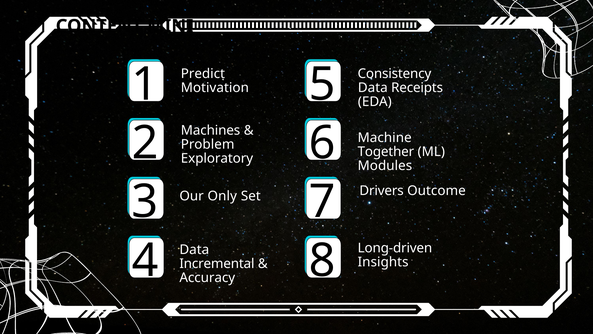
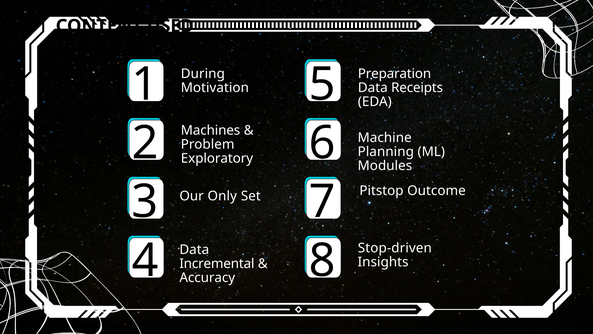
MINI: MINI -> USED (170, 26)
Predict: Predict -> During (203, 74)
Consistency: Consistency -> Preparation (394, 74)
Together: Together -> Planning (386, 151)
Drivers: Drivers -> Pitstop (381, 190)
Long-driven: Long-driven -> Stop-driven (395, 248)
